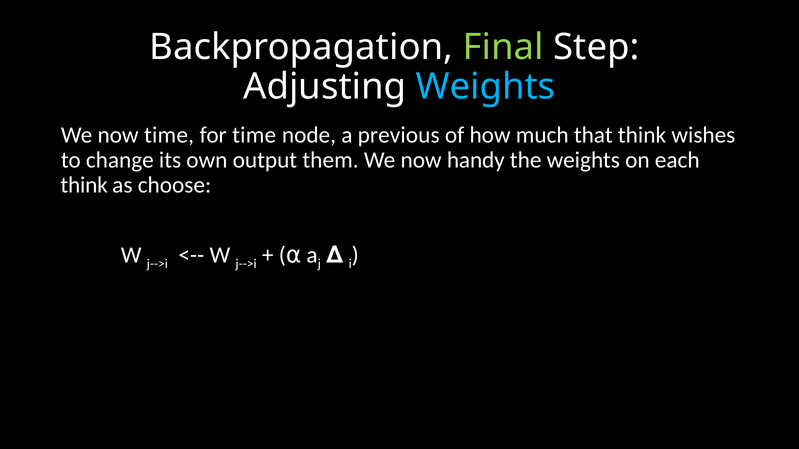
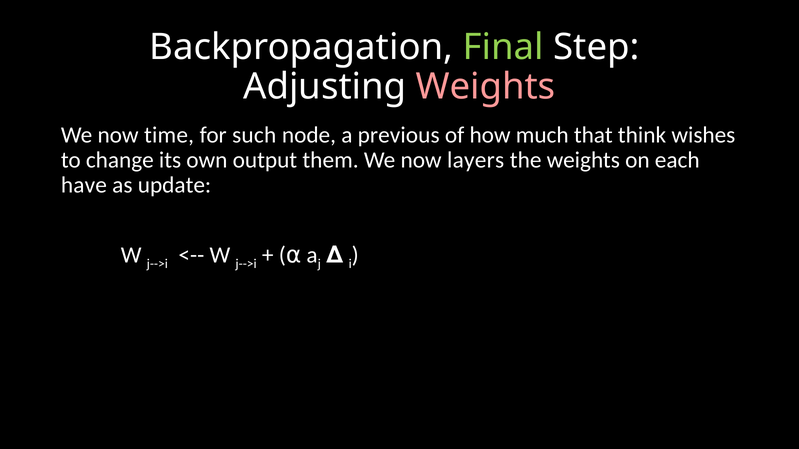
Weights colour: light blue -> pink (486, 87)
for time: time -> such (254, 135)
handy: handy -> layers (476, 160)
think: think -> have (84, 185)
choose: choose -> update (175, 185)
